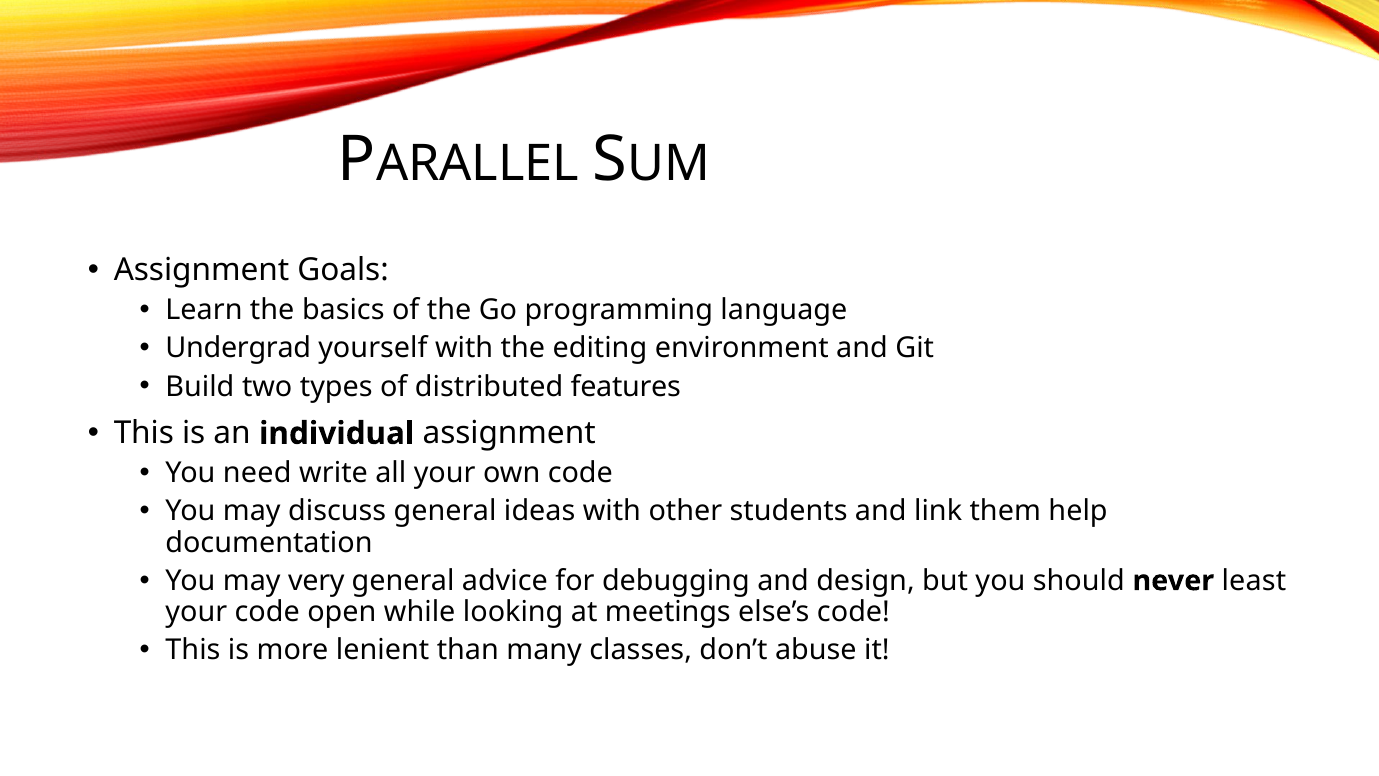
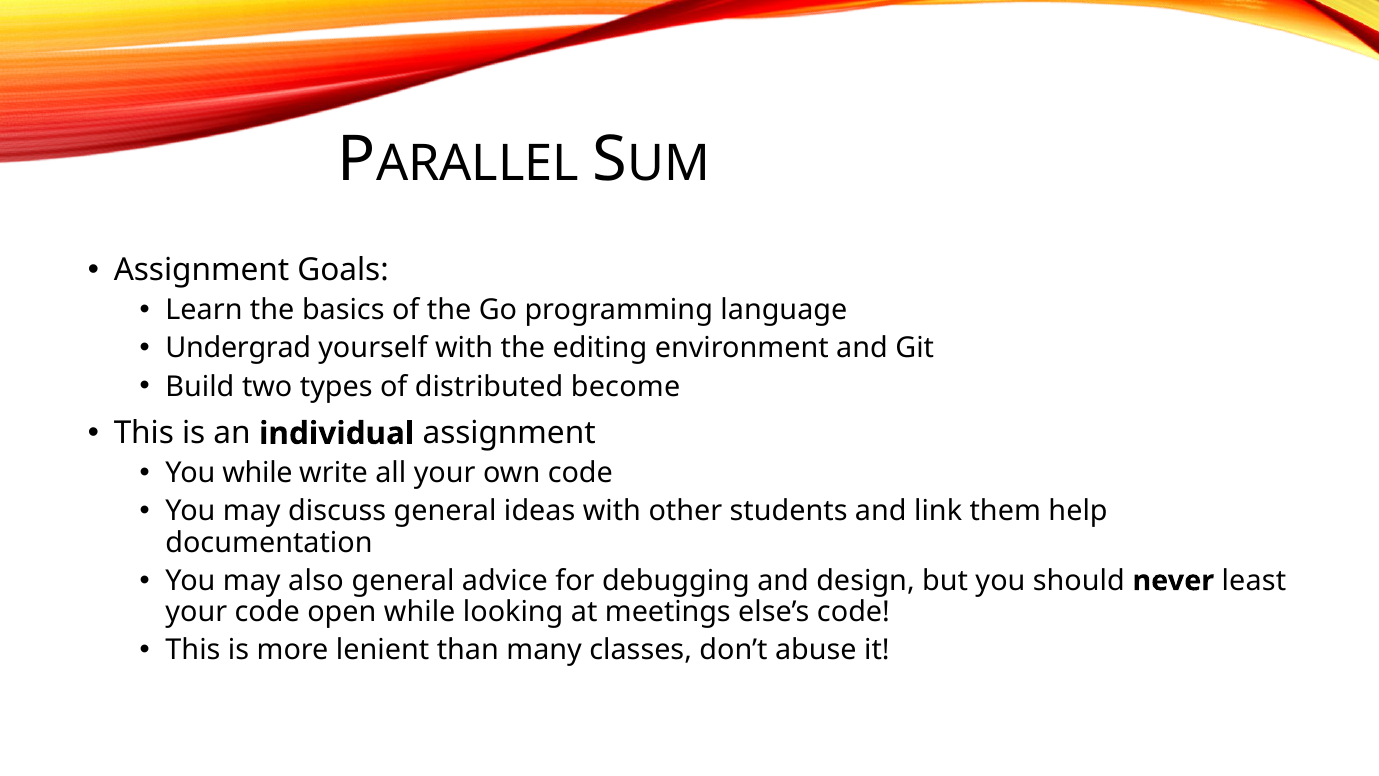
features: features -> become (626, 386)
You need: need -> while (258, 473)
very: very -> also (316, 581)
